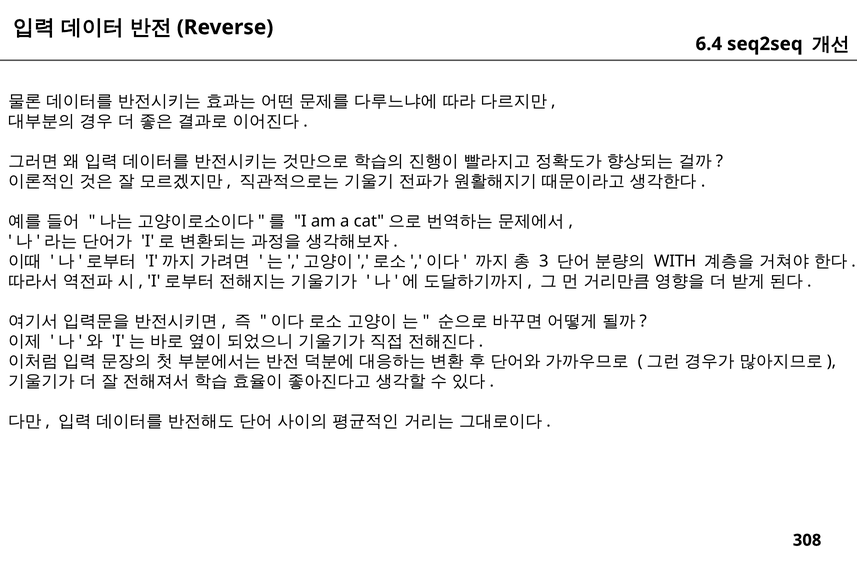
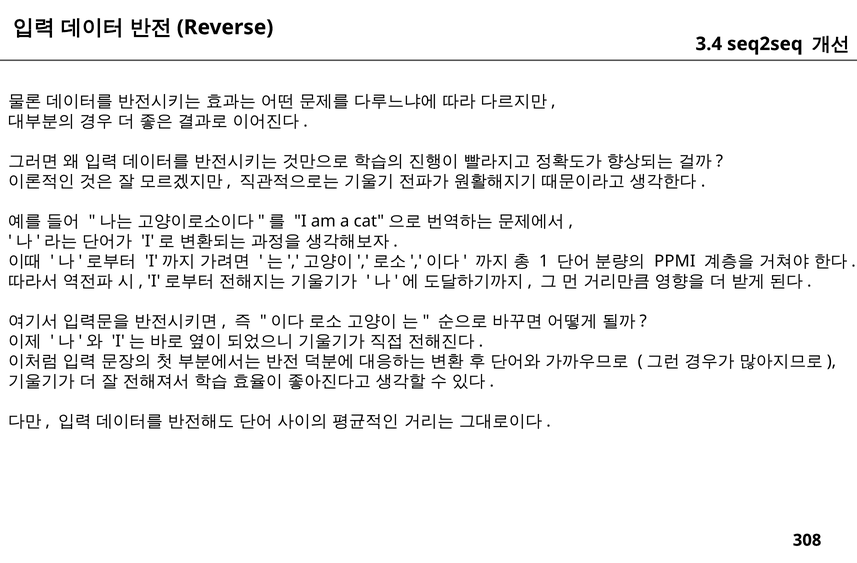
6.4: 6.4 -> 3.4 (709, 44)
3: 3 -> 1 (544, 261)
WITH: WITH -> PPMI (675, 261)
